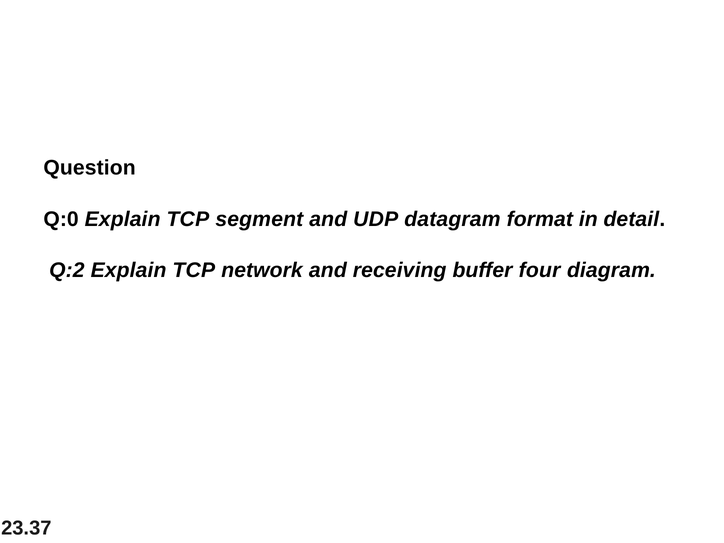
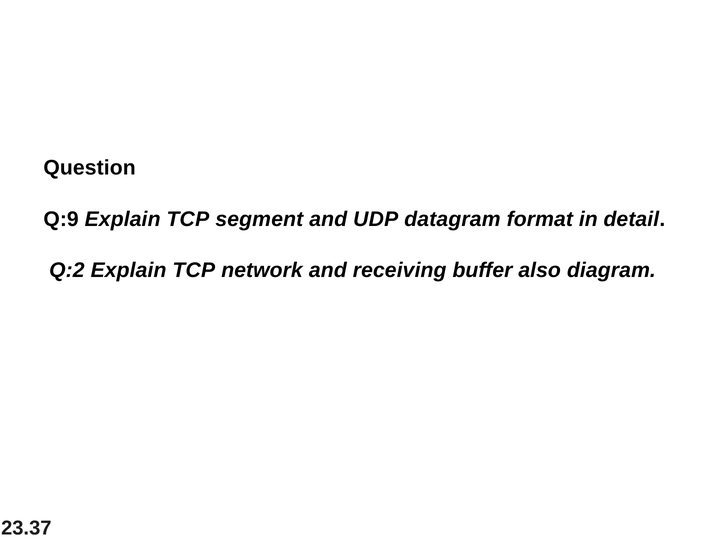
Q:0: Q:0 -> Q:9 (61, 219)
four: four -> also (540, 270)
